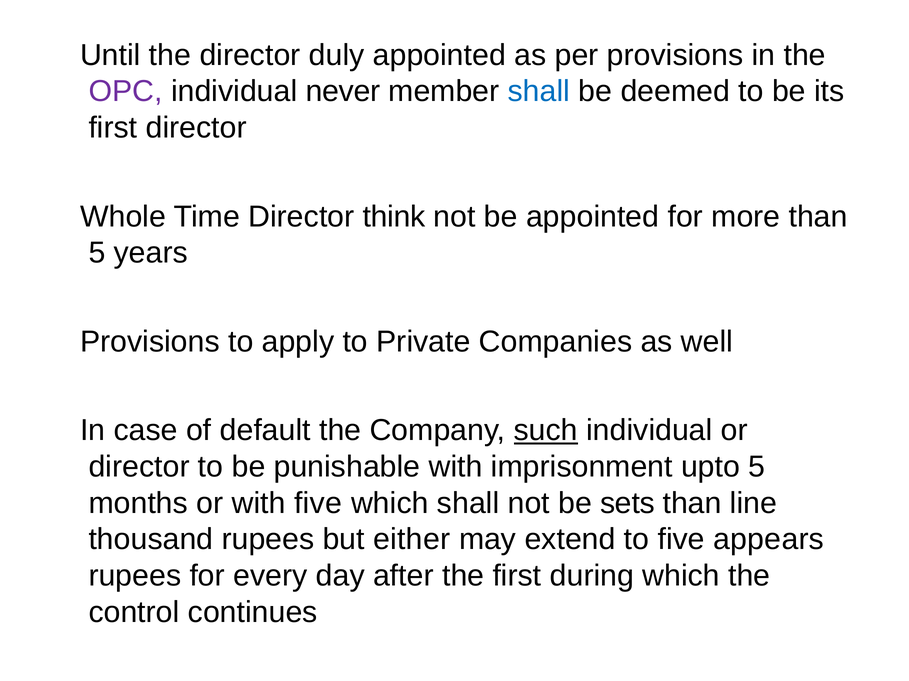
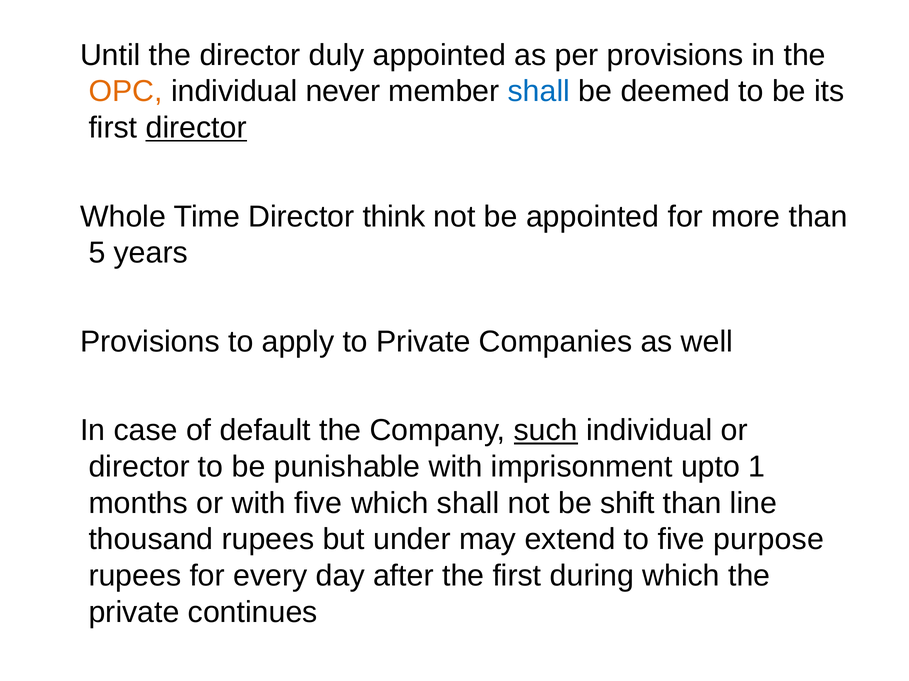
OPC colour: purple -> orange (126, 92)
director underline: none -> present (196, 128)
upto 5: 5 -> 1 (757, 467)
sets: sets -> shift (627, 504)
either: either -> under (412, 540)
appears: appears -> purpose (769, 540)
control: control -> private (134, 613)
